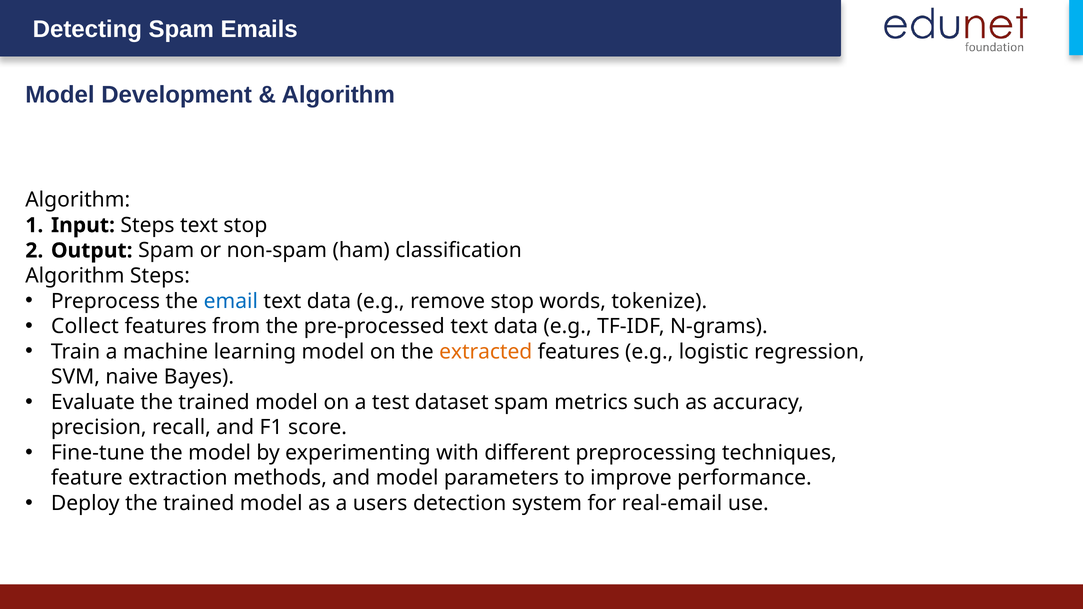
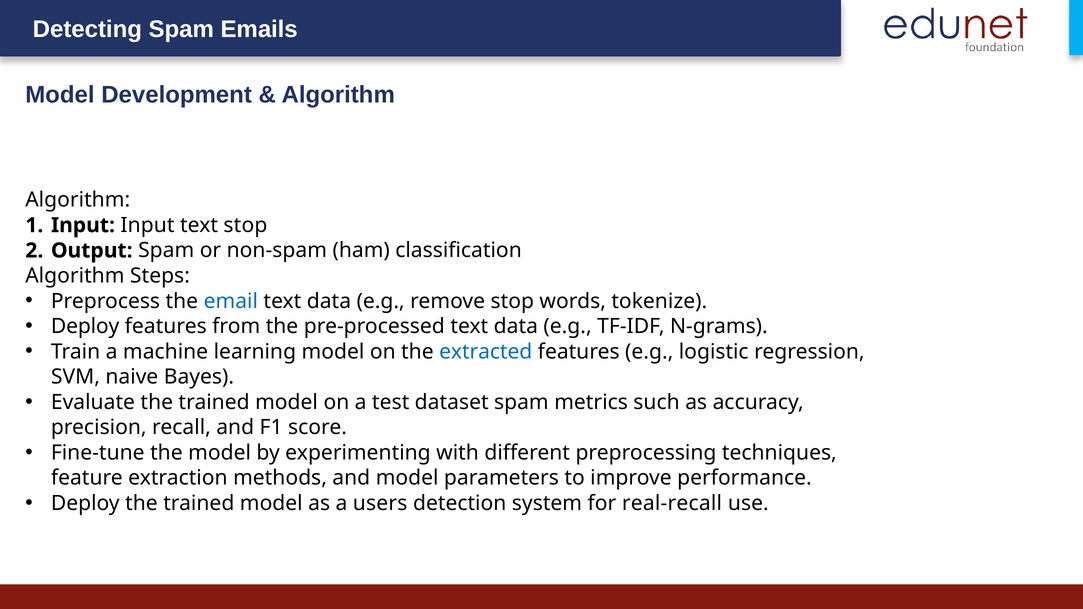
Input Steps: Steps -> Input (147, 225)
Collect: Collect -> Deploy (85, 326)
extracted colour: orange -> blue (486, 352)
real-email: real-email -> real-recall (672, 503)
